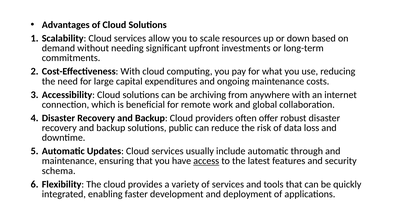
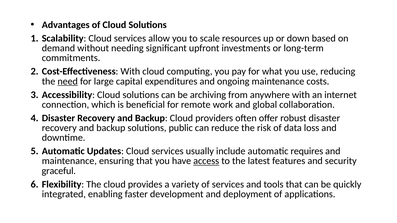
need underline: none -> present (68, 81)
through: through -> requires (307, 151)
schema: schema -> graceful (59, 171)
